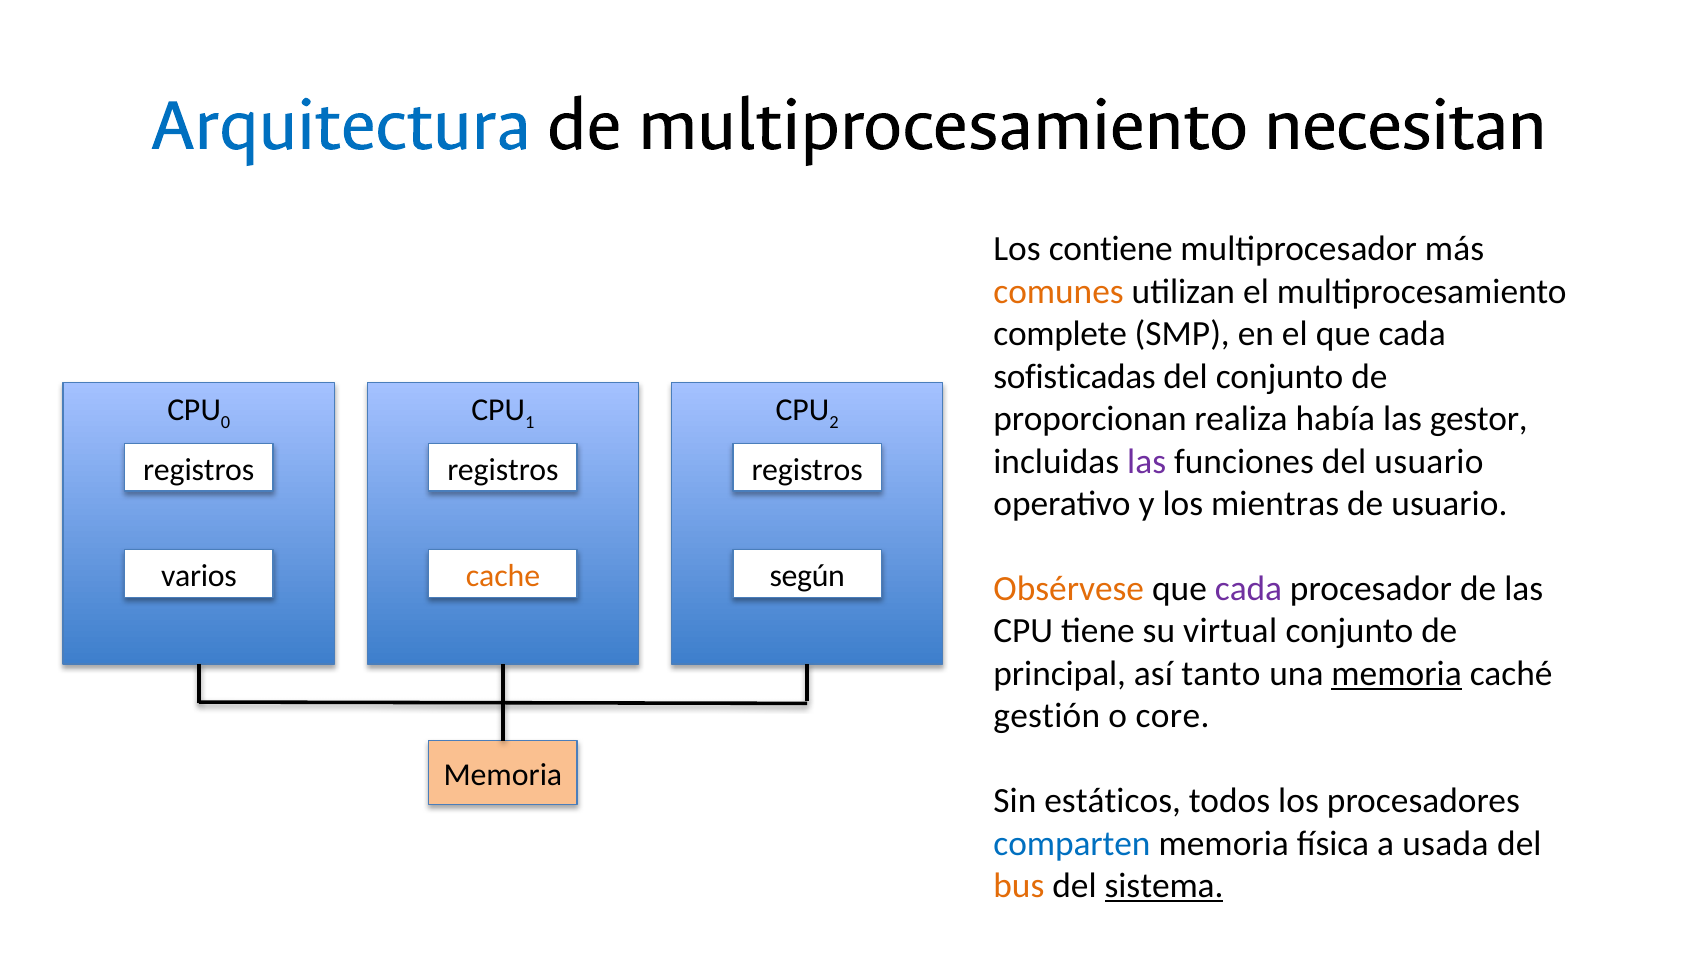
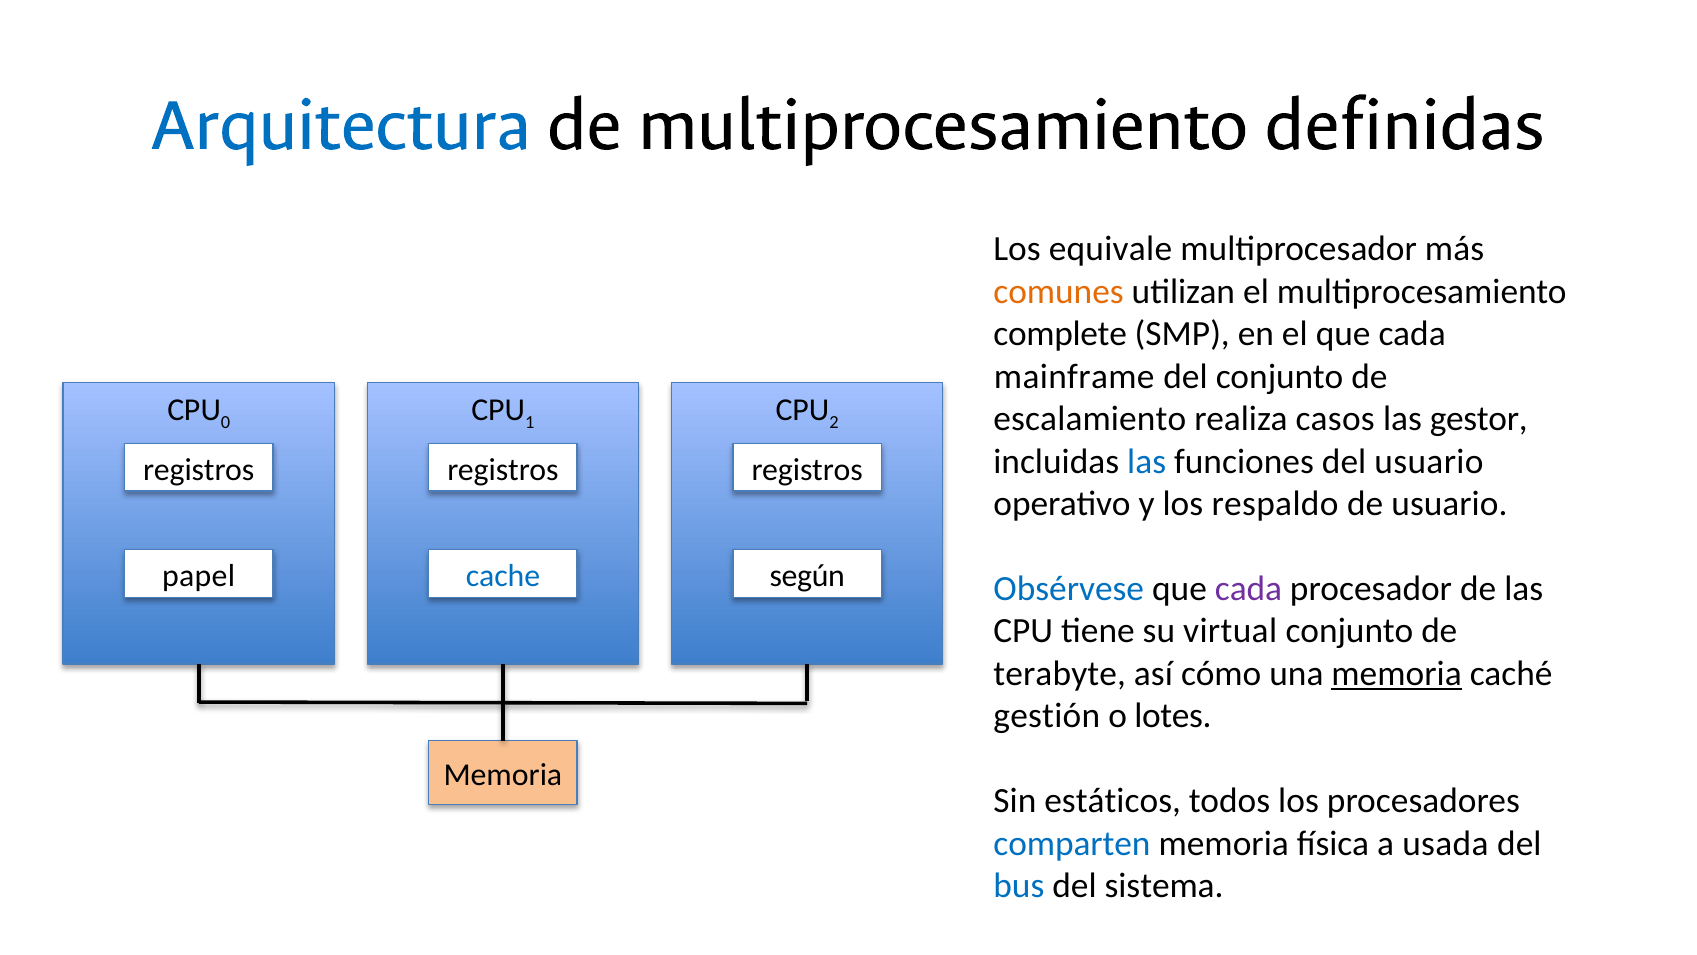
necesitan: necesitan -> definidas (1405, 123)
contiene: contiene -> equivale (1110, 249)
sofisticadas: sofisticadas -> mainframe (1074, 376)
proporcionan: proporcionan -> escalamiento (1090, 419)
había: había -> casos (1335, 419)
las colour: purple -> blue (1147, 461)
mientras: mientras -> respaldo (1275, 504)
varios: varios -> papel (199, 576)
cache colour: orange -> blue (503, 576)
Obsérvese colour: orange -> blue (1069, 589)
principal: principal -> terabyte (1060, 673)
tanto: tanto -> cómo (1221, 673)
core: core -> lotes (1173, 716)
bus colour: orange -> blue (1019, 886)
sistema underline: present -> none (1164, 886)
